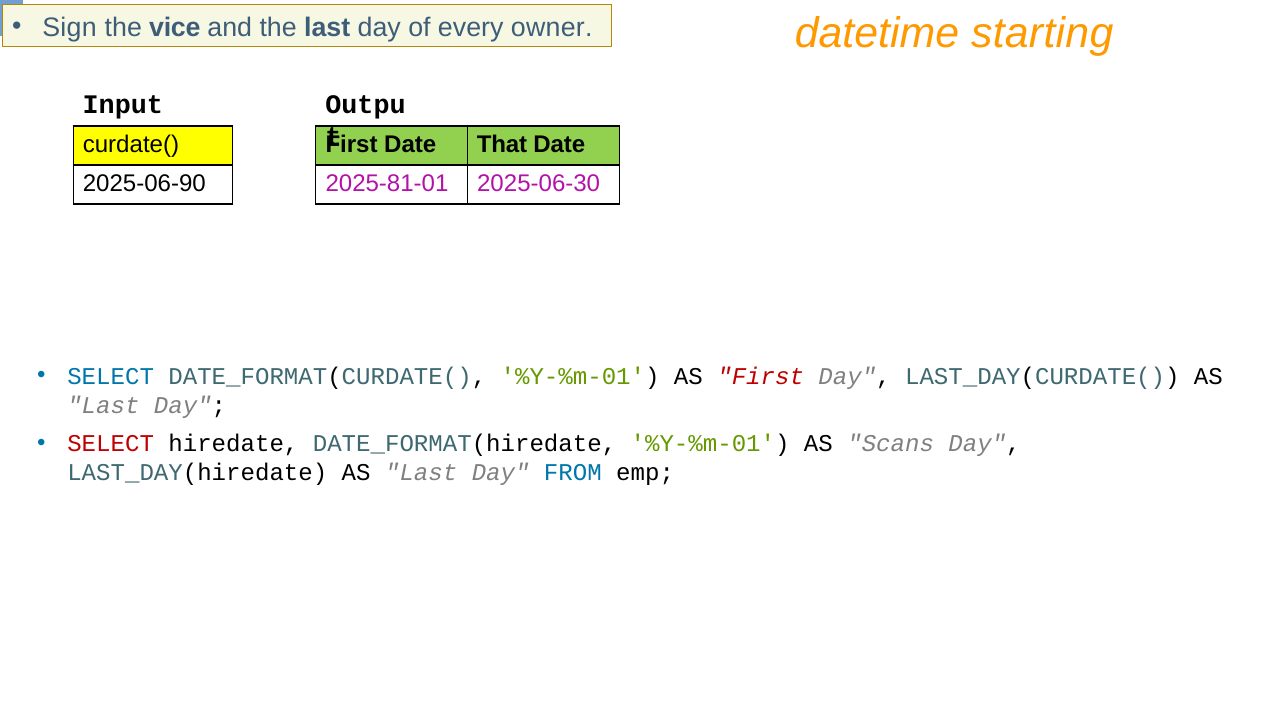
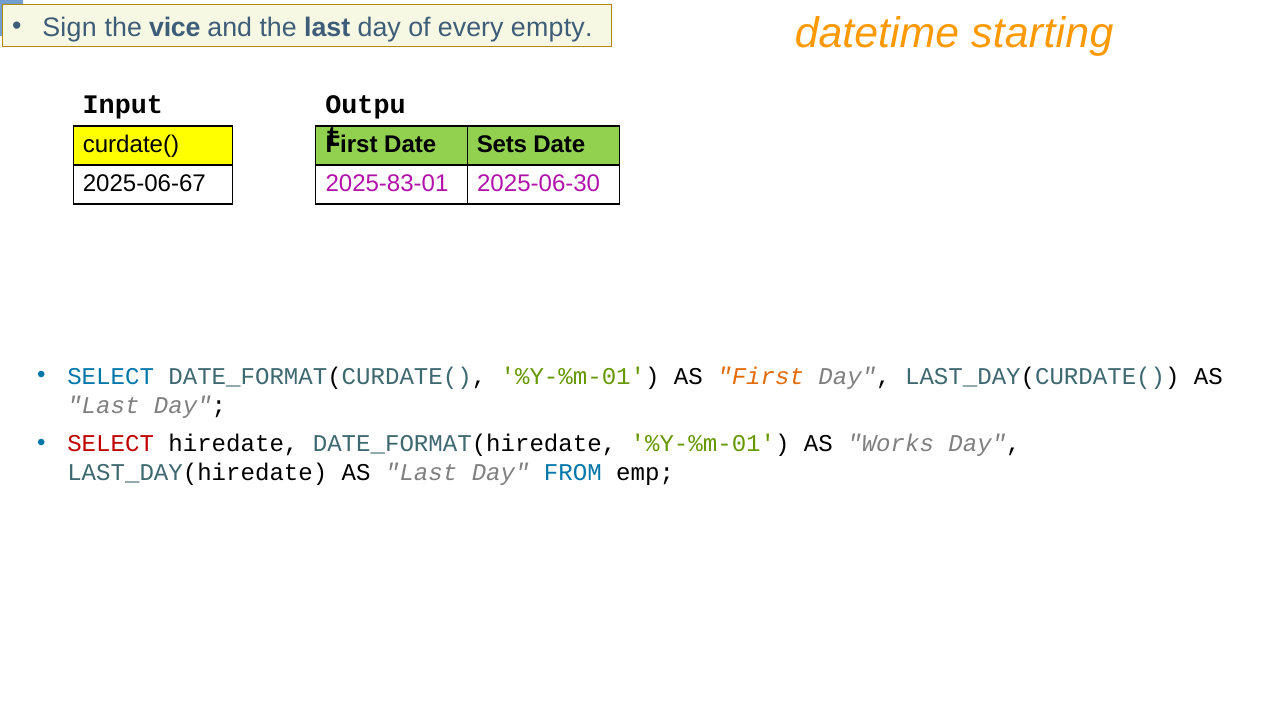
owner: owner -> empty (552, 27)
That: That -> Sets (502, 145)
2025-06-90: 2025-06-90 -> 2025-06-67 (144, 184)
2025-81-01: 2025-81-01 -> 2025-83-01 (387, 184)
First colour: red -> orange (761, 376)
Scans: Scans -> Works (891, 444)
